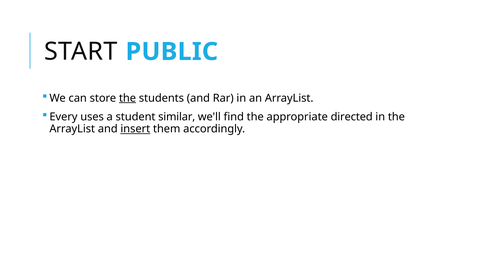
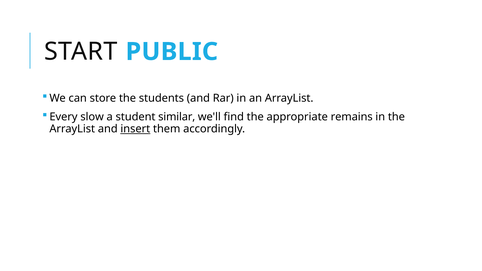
the underline: present -> none (128, 98)
uses: uses -> slow (92, 117)
directed: directed -> remains (352, 117)
